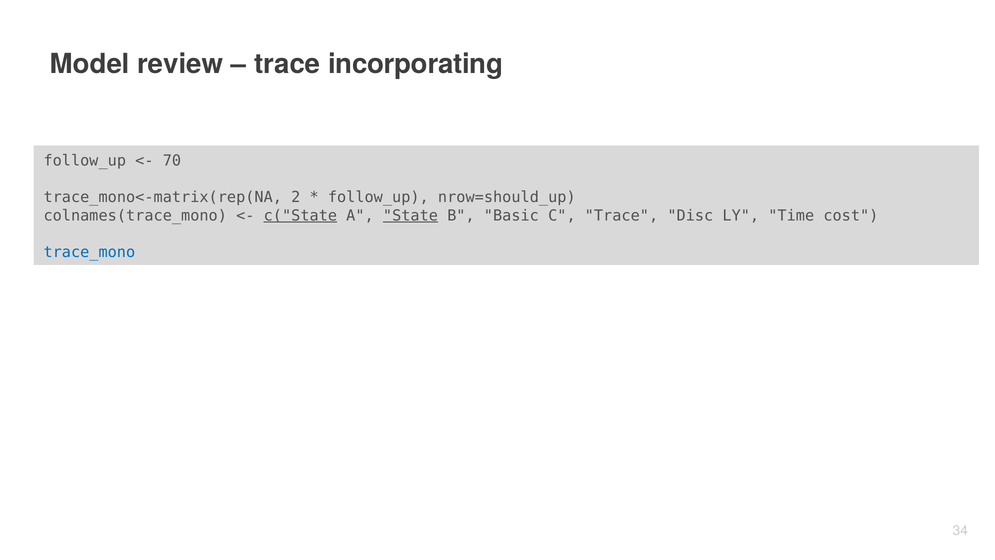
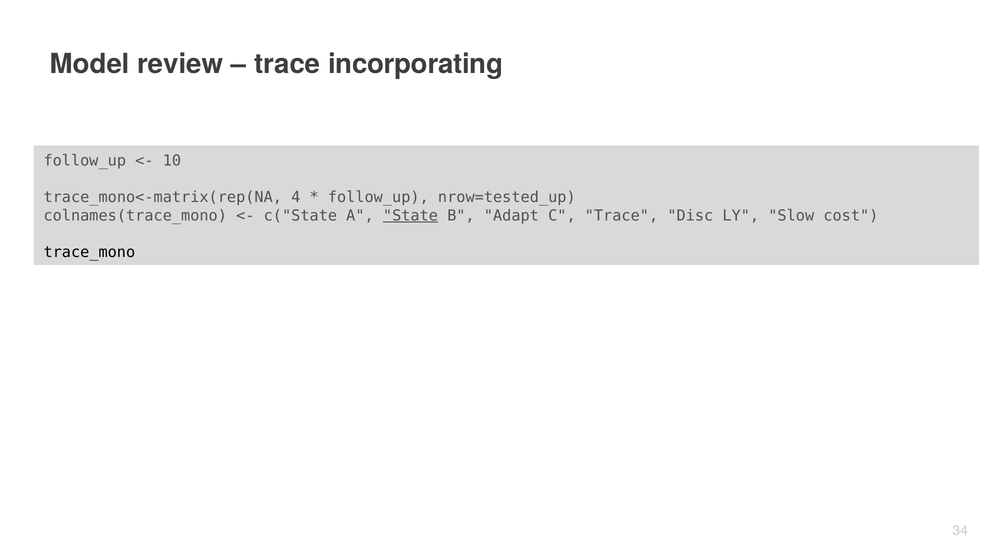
70: 70 -> 10 (172, 161)
2: 2 -> 4 (296, 197)
nrow=should_up: nrow=should_up -> nrow=tested_up (507, 197)
c("State underline: present -> none (300, 215)
Basic: Basic -> Adapt (511, 215)
Time: Time -> Slow (791, 215)
trace_mono colour: blue -> black (89, 252)
